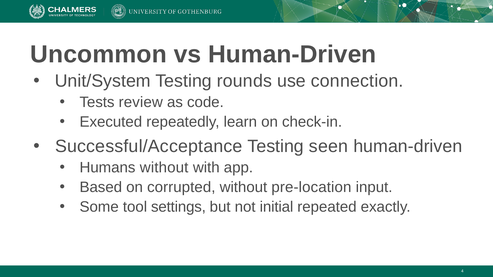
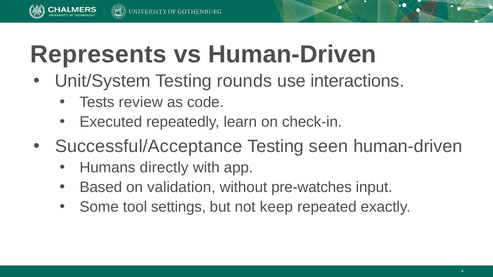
Uncommon: Uncommon -> Represents (98, 54)
connection: connection -> interactions (357, 81)
Humans without: without -> directly (164, 168)
corrupted: corrupted -> validation (181, 187)
pre-location: pre-location -> pre-watches (312, 187)
initial: initial -> keep (276, 207)
